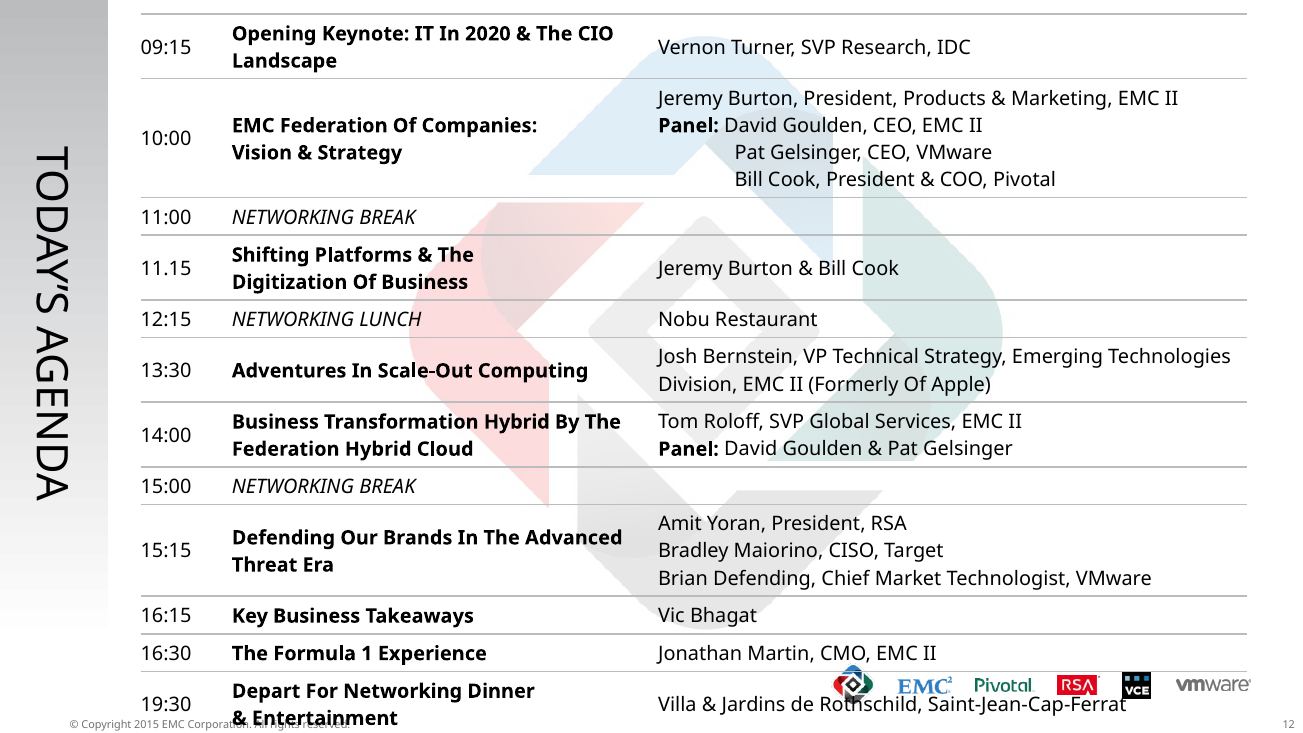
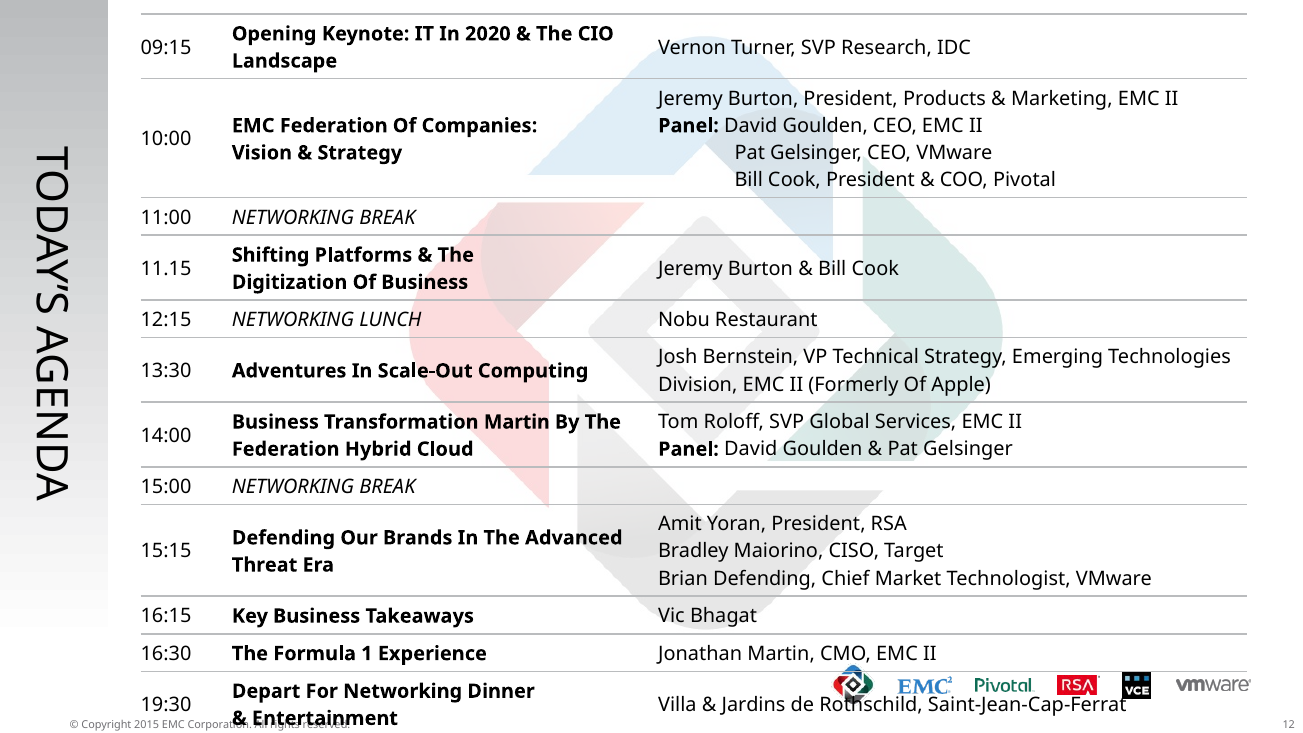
Transformation Hybrid: Hybrid -> Martin (517, 422)
